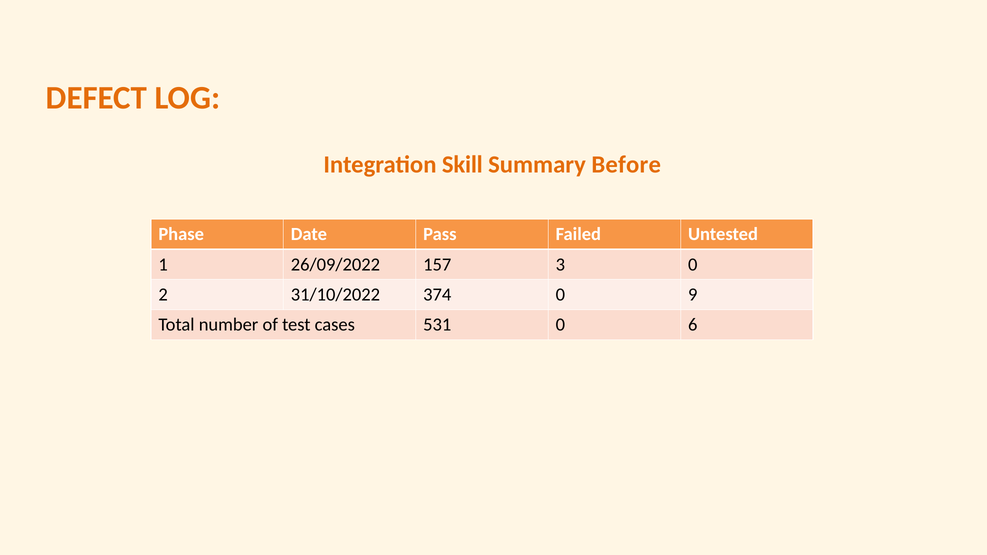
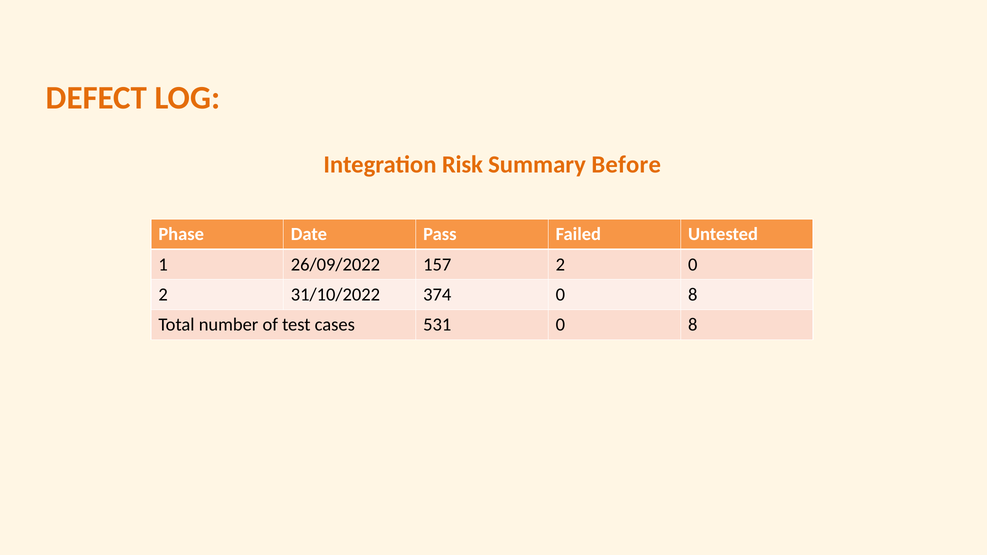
Skill: Skill -> Risk (462, 165)
157 3: 3 -> 2 (560, 265)
374 0 9: 9 -> 8 (693, 295)
531 0 6: 6 -> 8 (693, 325)
